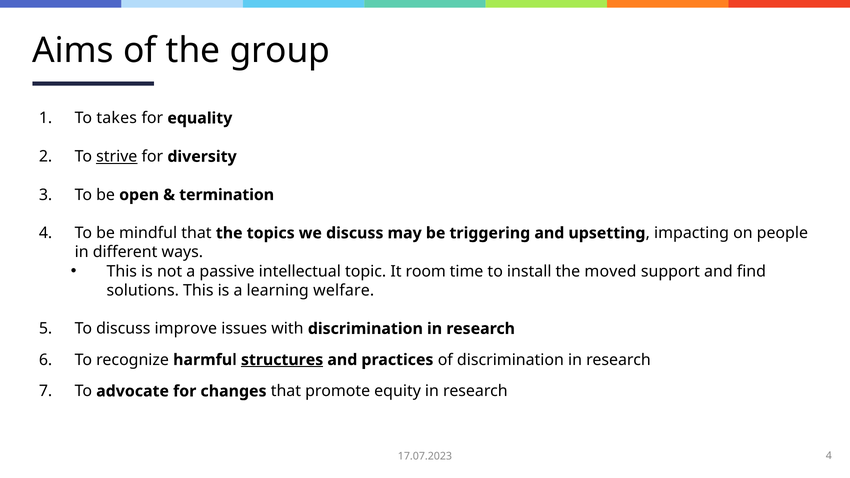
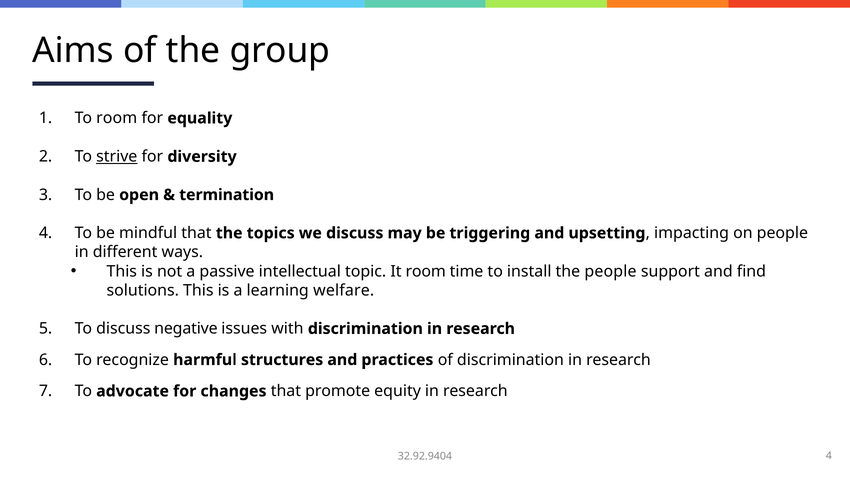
To takes: takes -> room (117, 118)
the moved: moved -> people (611, 271)
improve: improve -> negative (186, 329)
structures underline: present -> none (282, 360)
17.07.2023: 17.07.2023 -> 32.92.9404 (425, 457)
